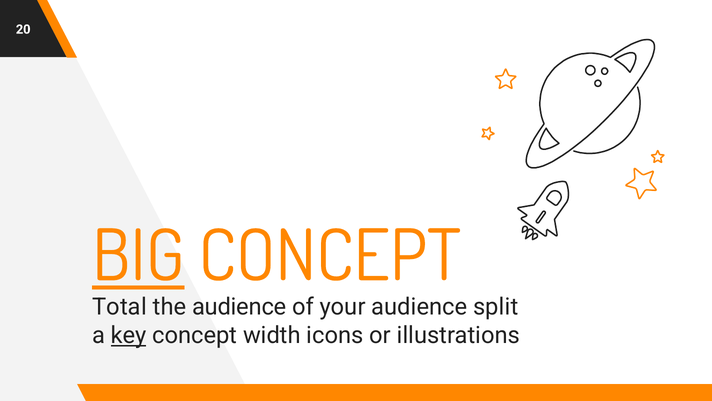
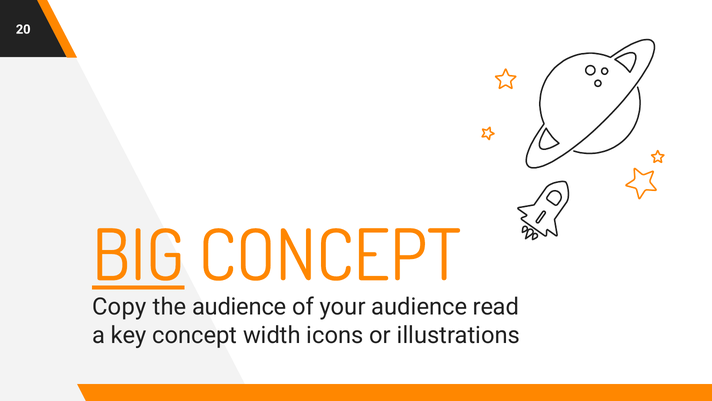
Total: Total -> Copy (119, 306)
split: split -> read (496, 306)
key underline: present -> none (129, 335)
